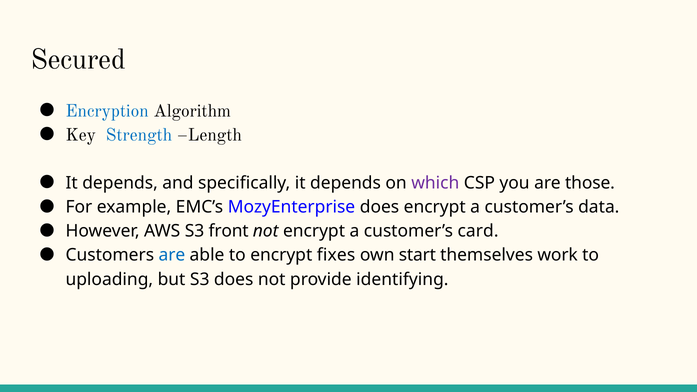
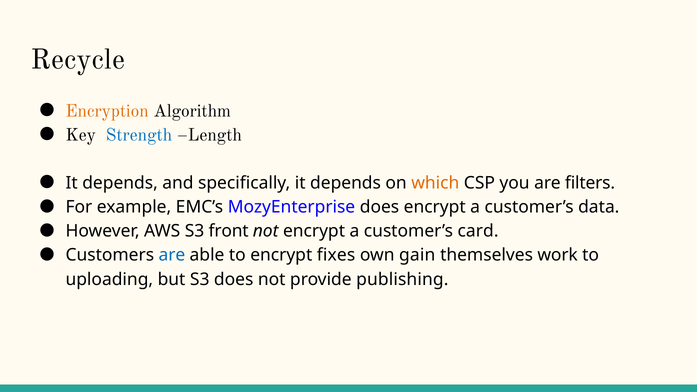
Secured: Secured -> Recycle (78, 60)
Encryption colour: blue -> orange (107, 111)
which colour: purple -> orange (435, 183)
those: those -> filters (590, 183)
start: start -> gain (417, 255)
identifying: identifying -> publishing (402, 279)
